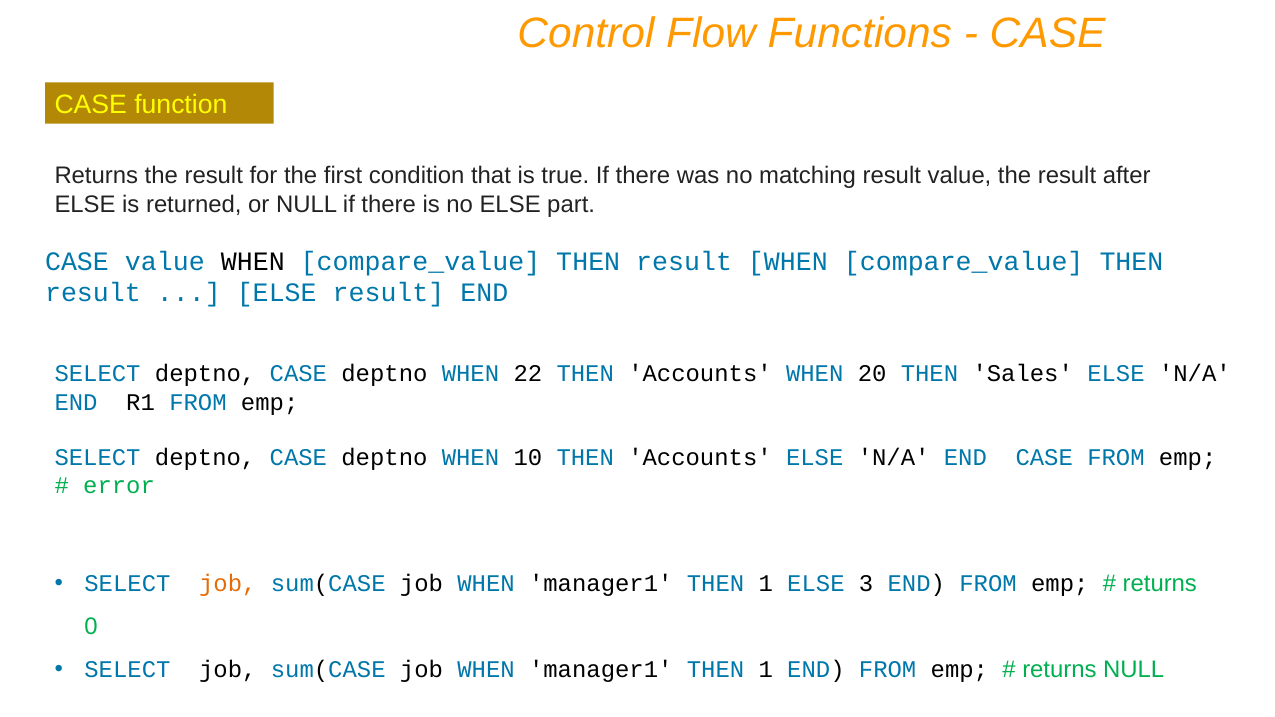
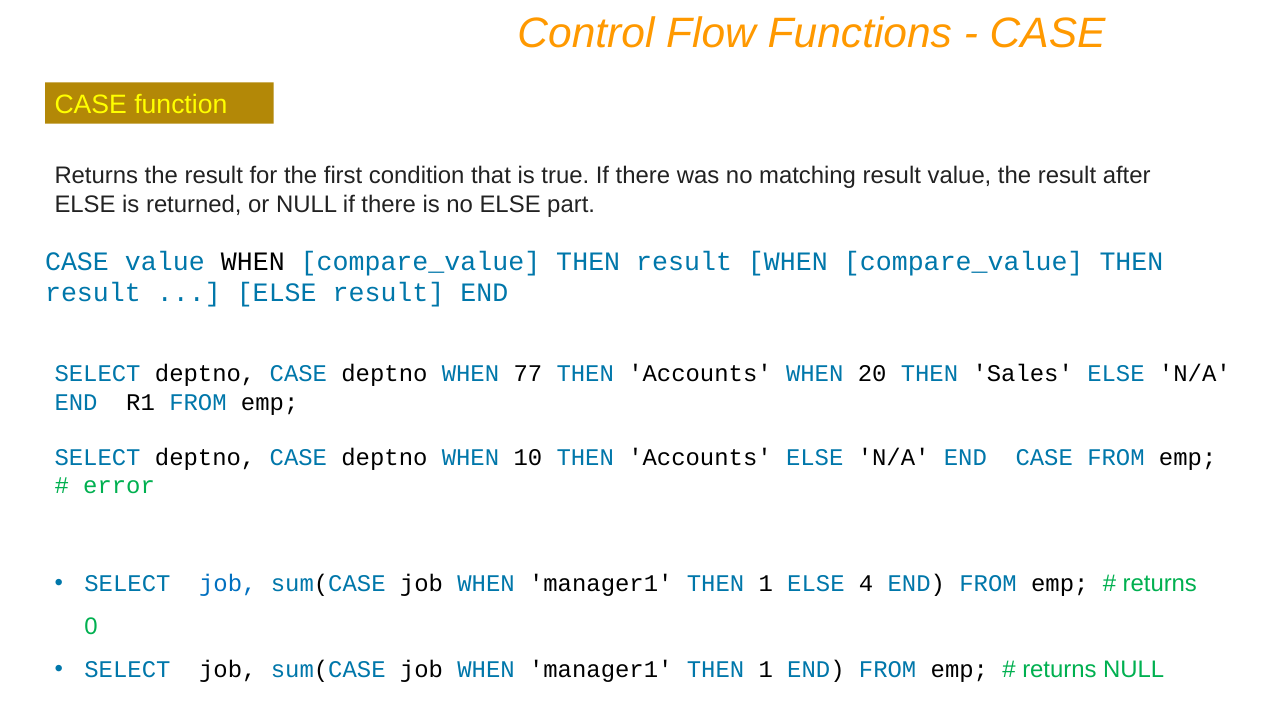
22: 22 -> 77 (528, 374)
job colour: orange -> blue (228, 584)
3: 3 -> 4 (866, 584)
